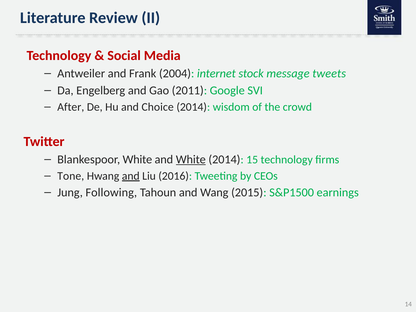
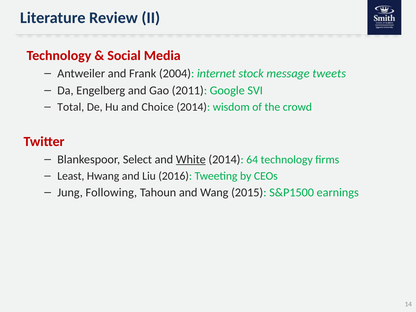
After: After -> Total (71, 107)
Blankespoor White: White -> Select (137, 159)
15: 15 -> 64 (252, 160)
Tone: Tone -> Least (71, 176)
and underline: present -> none (131, 176)
